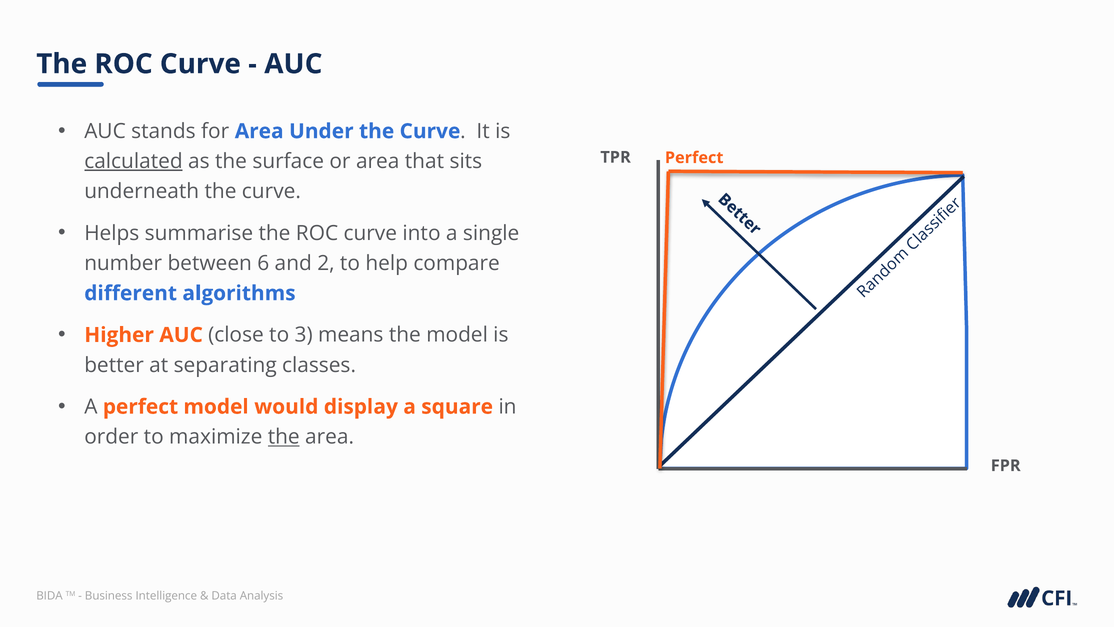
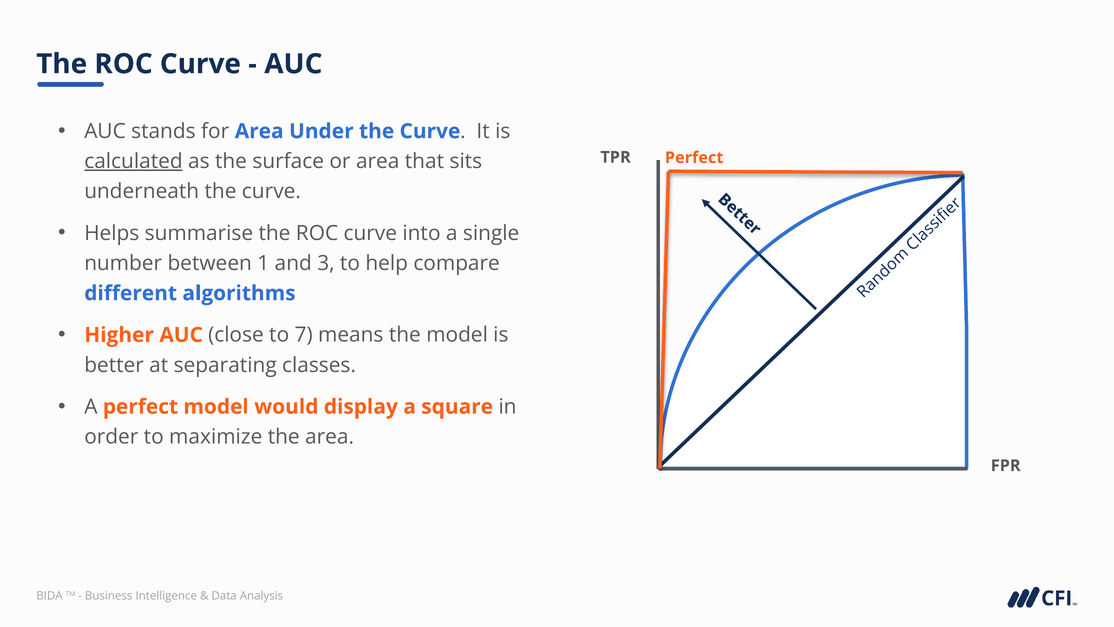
6: 6 -> 1 (263, 263)
2: 2 -> 3 (326, 263)
3: 3 -> 7 (304, 335)
the underline: present -> none (284, 437)
